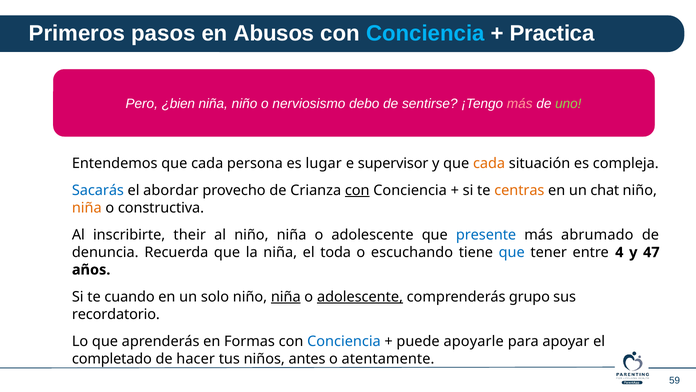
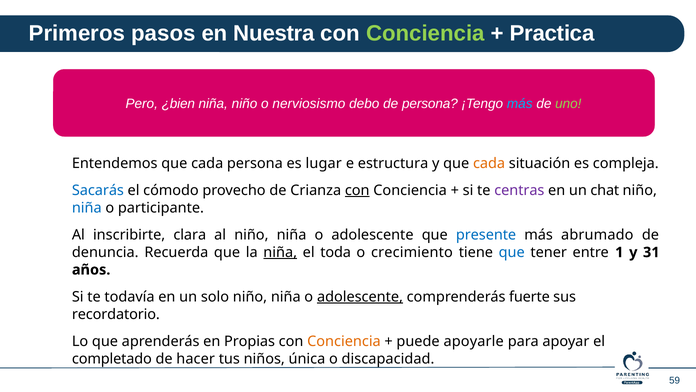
Abusos: Abusos -> Nuestra (274, 33)
Conciencia colour: light blue -> light green (425, 33)
de sentirse: sentirse -> persona (430, 104)
más colour: pink -> light blue (520, 104)
supervisor: supervisor -> estructura (393, 163)
abordar: abordar -> cómodo (171, 190)
centras colour: orange -> purple (519, 190)
niña colour: orange -> blue (87, 208)
constructiva: constructiva -> participante (161, 208)
their: their -> clara (190, 235)
niña underline: none -> present (280, 252)
escuchando: escuchando -> crecimiento (412, 252)
4: 4 -> 1 (619, 252)
47: 47 -> 31 (651, 252)
cuando: cuando -> todavía (130, 297)
niña underline: present -> none (286, 297)
grupo: grupo -> fuerte (529, 297)
Formas: Formas -> Propias (250, 341)
Conciencia colour: blue -> orange (344, 341)
antes: antes -> única (307, 358)
atentamente: atentamente -> discapacidad (388, 358)
